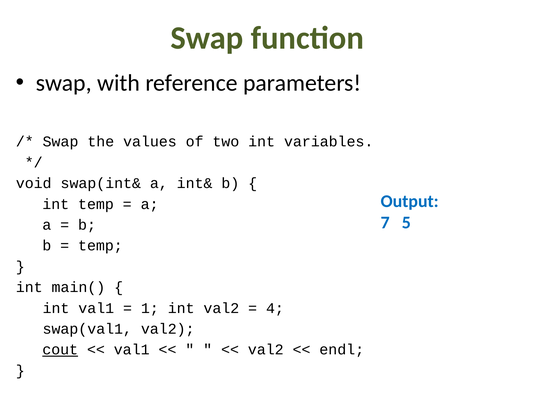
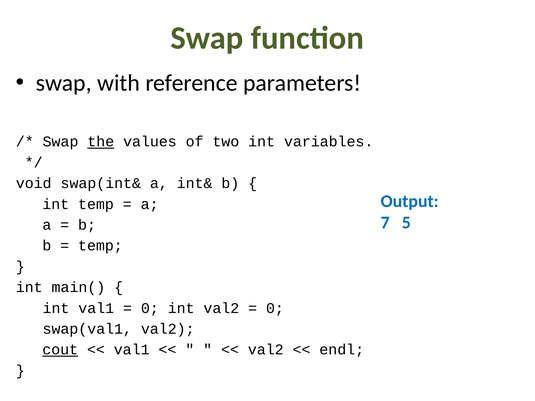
the underline: none -> present (101, 142)
1: 1 -> 0 (150, 308)
4: 4 -> 0 (275, 308)
